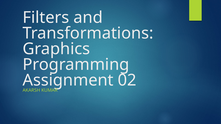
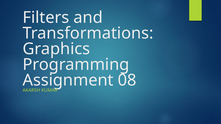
02: 02 -> 08 (127, 80)
